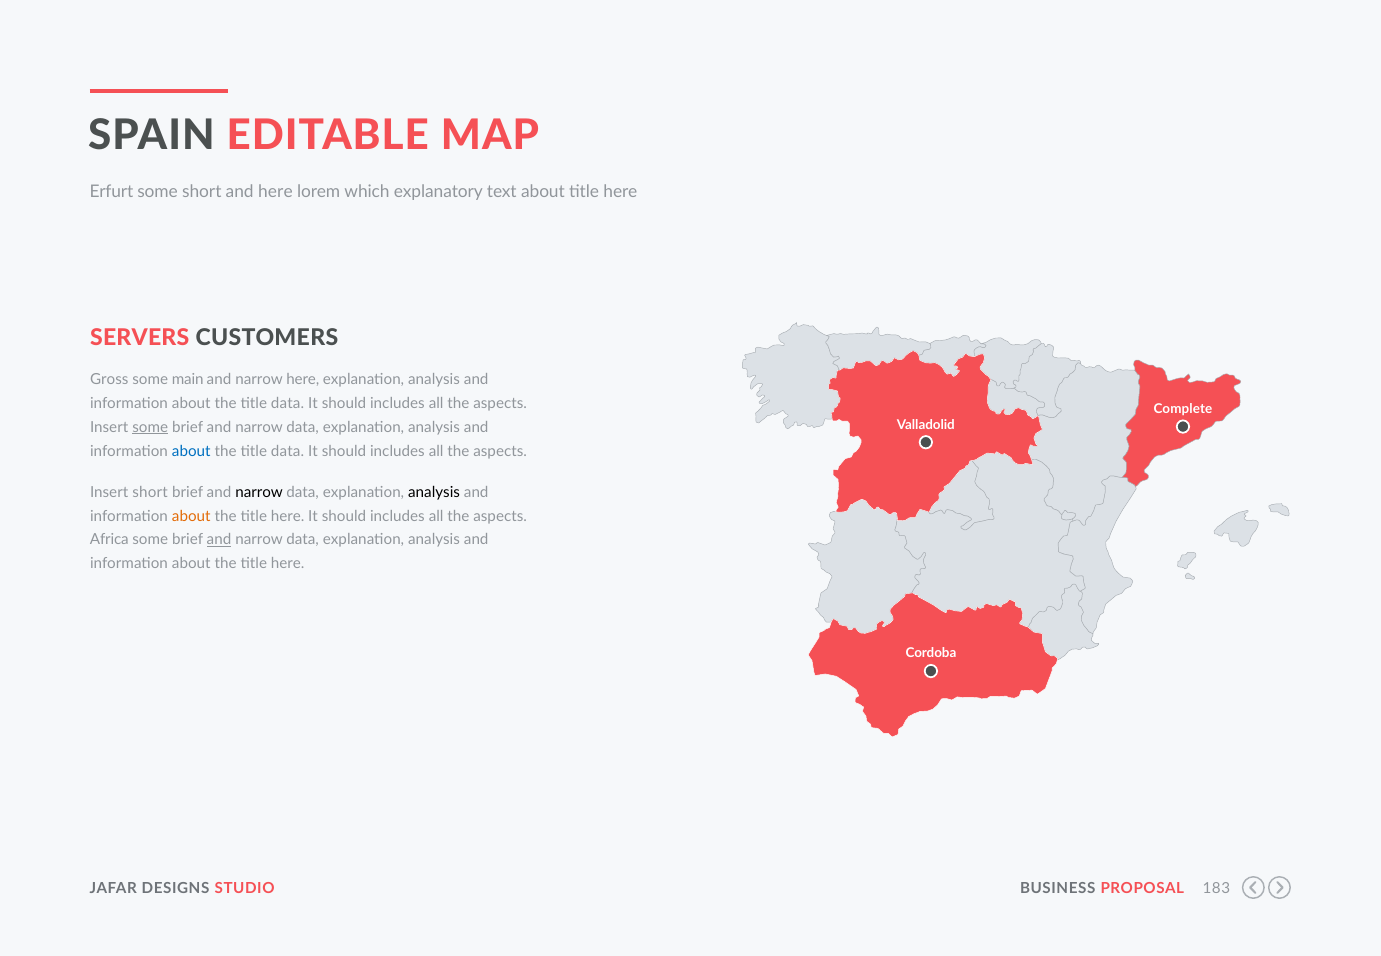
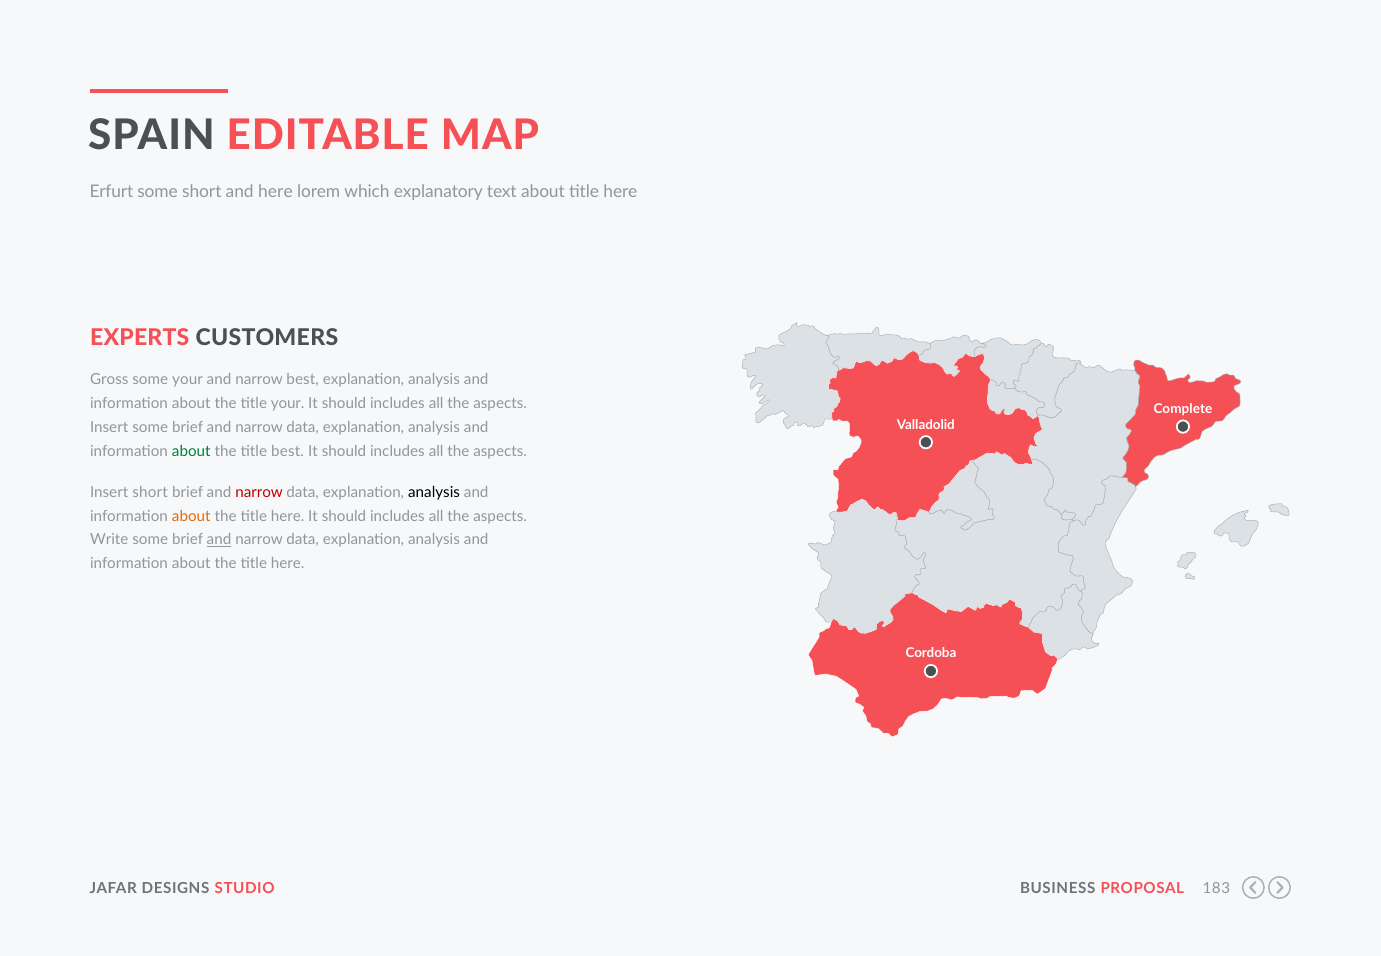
SERVERS: SERVERS -> EXPERTS (140, 338)
some main: main -> your (188, 380)
narrow here: here -> best (303, 380)
data: data -> your (288, 404)
some underline: present -> none (150, 427)
about colour: blue -> green (191, 451)
data: data -> best (288, 451)
narrow colour: black -> red (259, 492)
Africa: Africa -> Write (109, 540)
